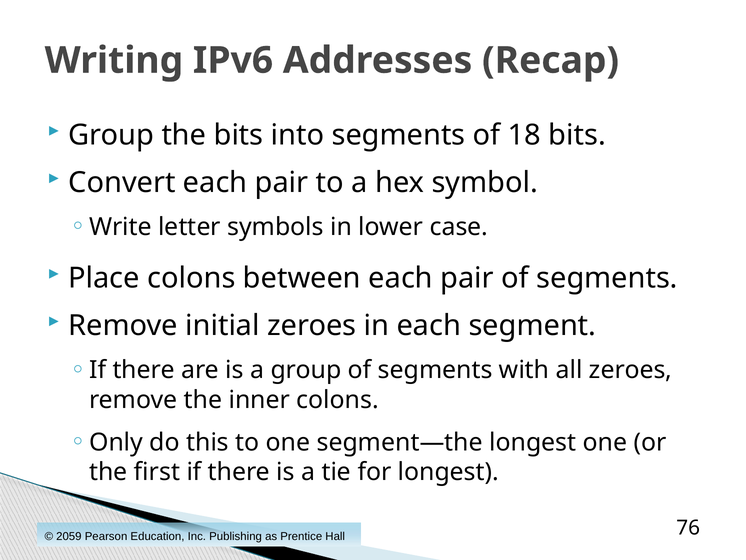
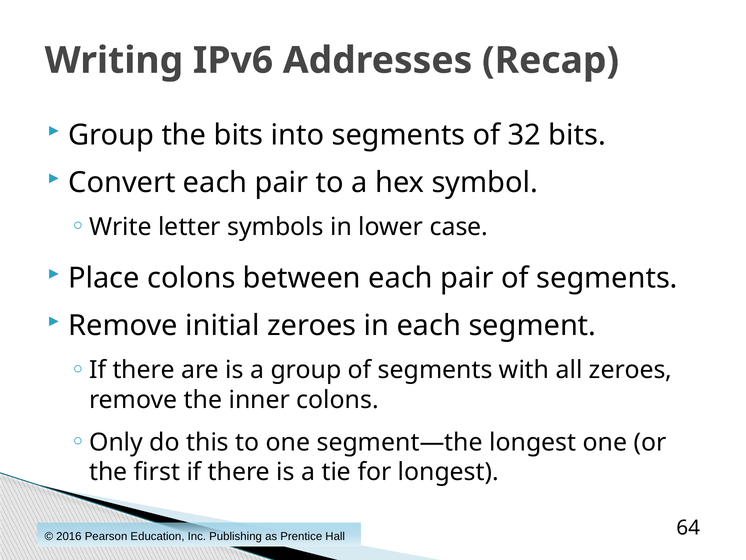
18: 18 -> 32 (524, 135)
2059: 2059 -> 2016 (69, 536)
76: 76 -> 64 (688, 528)
